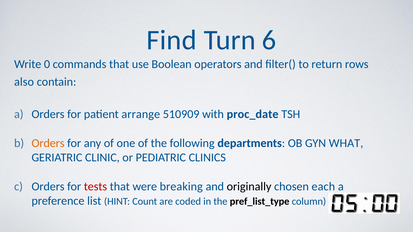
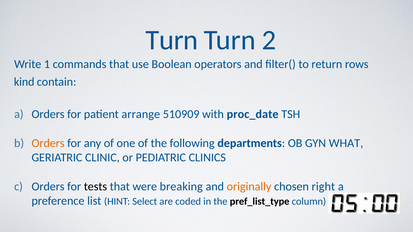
Find: Find -> Turn (172, 40)
6: 6 -> 2 (269, 40)
0: 0 -> 1 (47, 64)
also: also -> kind (24, 82)
tests colour: red -> black (95, 187)
originally colour: black -> orange (249, 187)
each: each -> right (323, 187)
Count: Count -> Select (145, 202)
